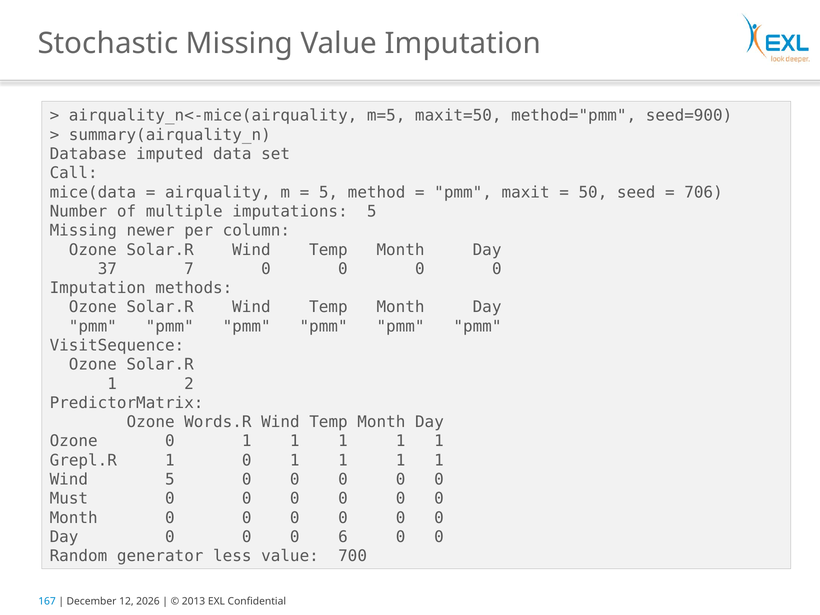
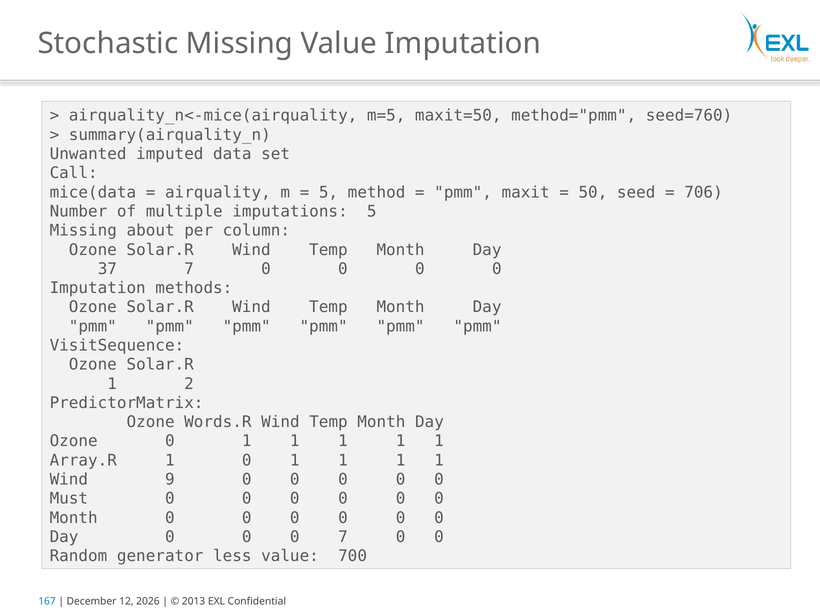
seed=900: seed=900 -> seed=760 (689, 116)
Database: Database -> Unwanted (88, 154)
newer: newer -> about (151, 231)
Grepl.R: Grepl.R -> Array.R (83, 460)
Wind 5: 5 -> 9 (170, 479)
0 6: 6 -> 7 (343, 537)
